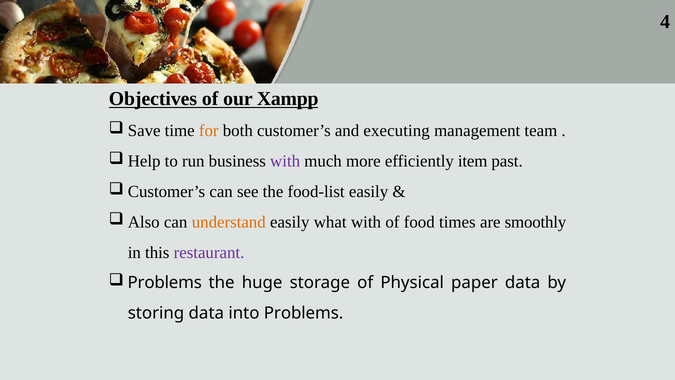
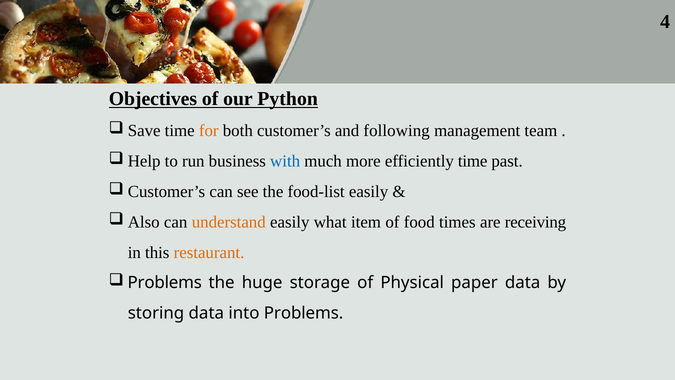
Xampp: Xampp -> Python (288, 99)
executing: executing -> following (397, 131)
with colour: purple -> blue (285, 161)
efficiently item: item -> time (473, 161)
what with: with -> item (366, 222)
smoothly: smoothly -> receiving (535, 222)
restaurant colour: purple -> orange (209, 252)
